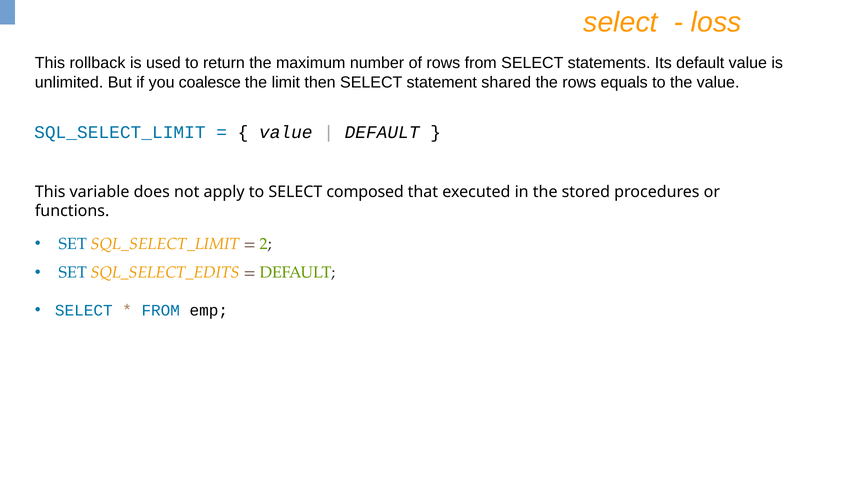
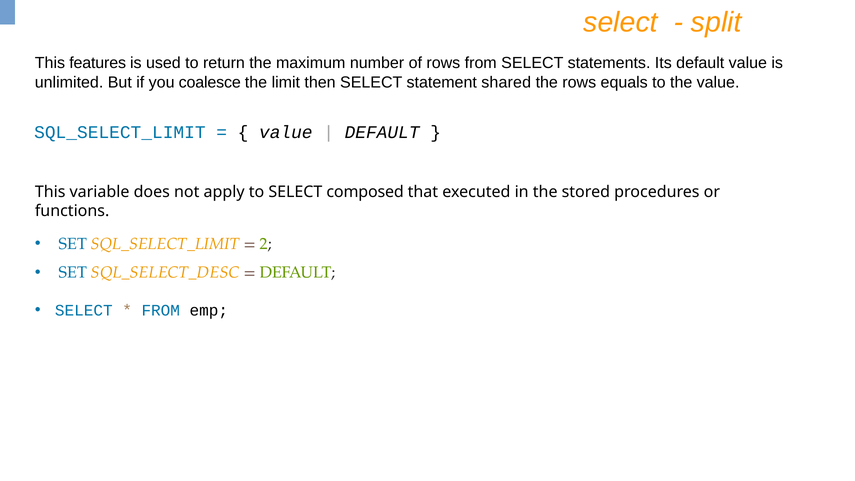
loss: loss -> split (716, 22)
rollback: rollback -> features (98, 63)
SQL_SELECT_EDITS: SQL_SELECT_EDITS -> SQL_SELECT_DESC (165, 273)
